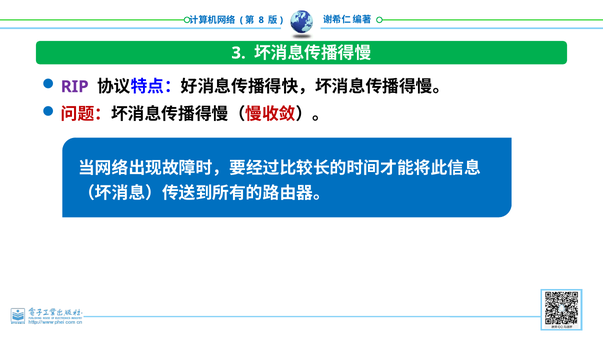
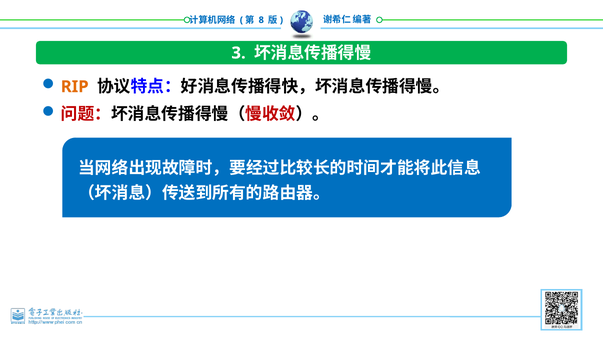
RIP colour: purple -> orange (75, 87)
